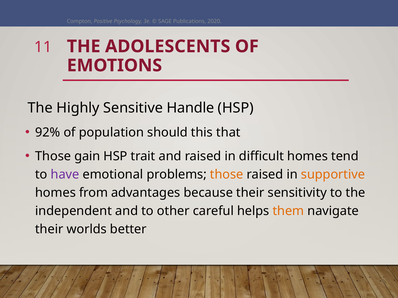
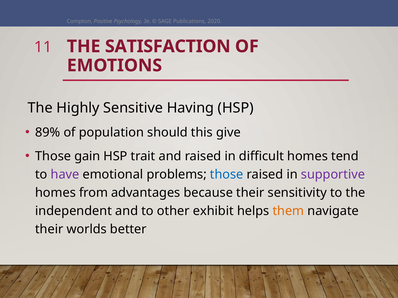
ADOLESCENTS: ADOLESCENTS -> SATISFACTION (168, 46)
Handle: Handle -> Having (190, 108)
92%: 92% -> 89% (48, 133)
that: that -> give (228, 133)
those colour: orange -> blue (227, 175)
supportive colour: orange -> purple (333, 175)
careful: careful -> exhibit (213, 211)
